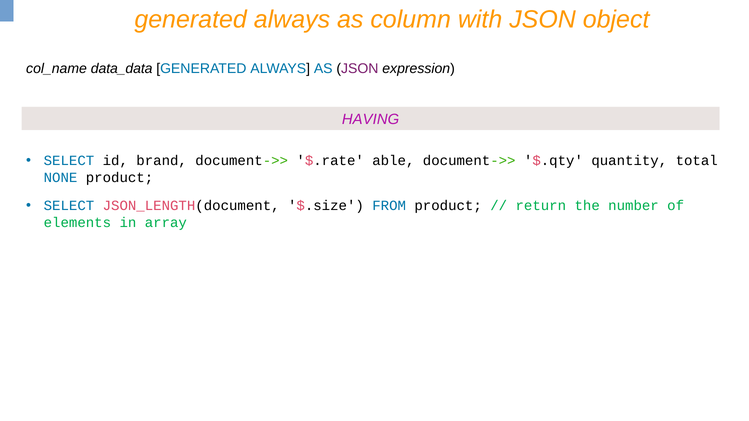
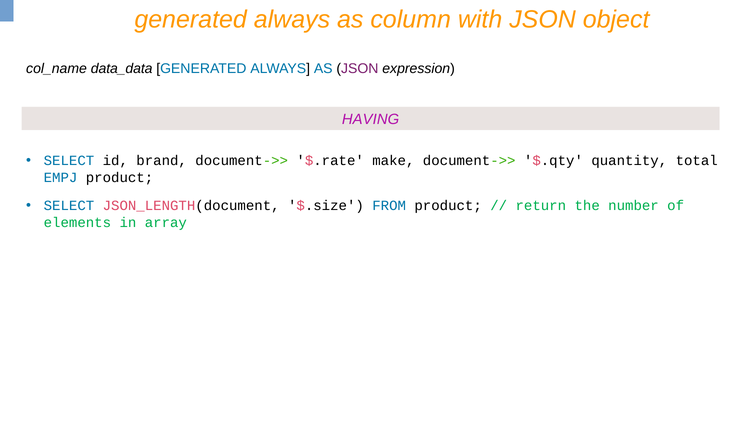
able: able -> make (393, 161)
NONE: NONE -> EMPJ (61, 178)
